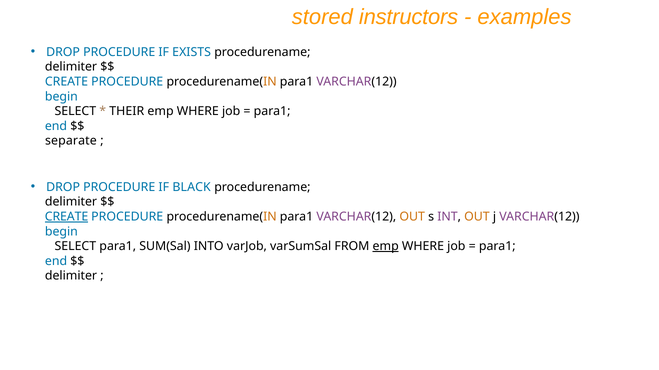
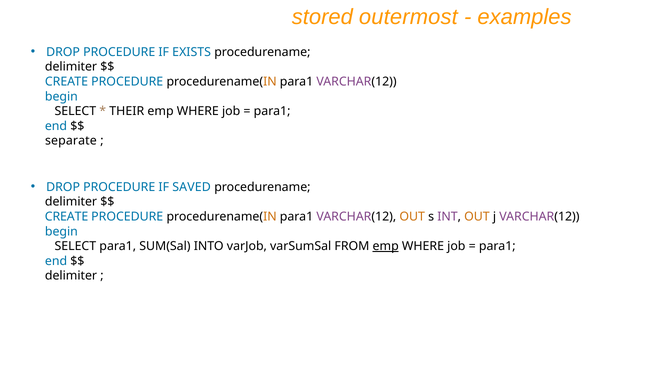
instructors: instructors -> outermost (408, 17)
BLACK: BLACK -> SAVED (192, 187)
CREATE underline: present -> none (67, 217)
